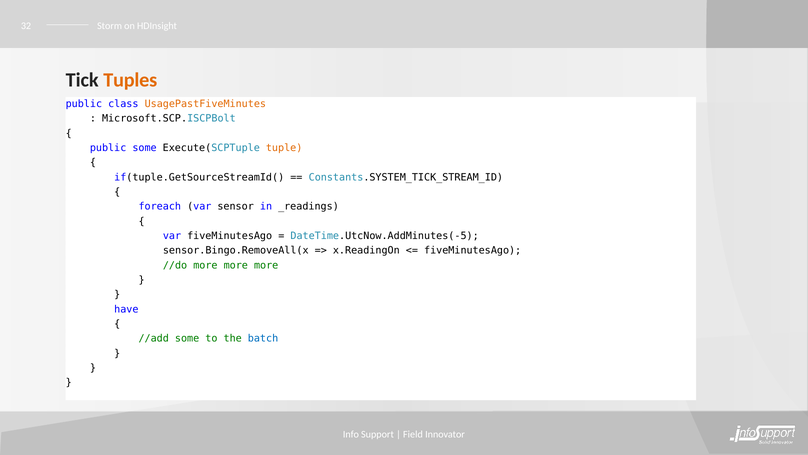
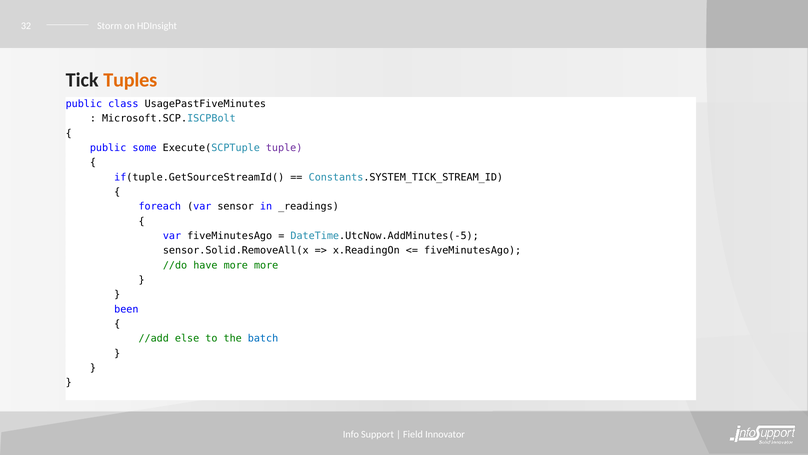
UsagePastFiveMinutes colour: orange -> black (205, 104)
tuple colour: orange -> purple (284, 148)
sensor.Bingo.RemoveAll(x: sensor.Bingo.RemoveAll(x -> sensor.Solid.RemoveAll(x (236, 250)
//do more: more -> have (205, 265)
have: have -> been (126, 309)
//add some: some -> else (187, 338)
